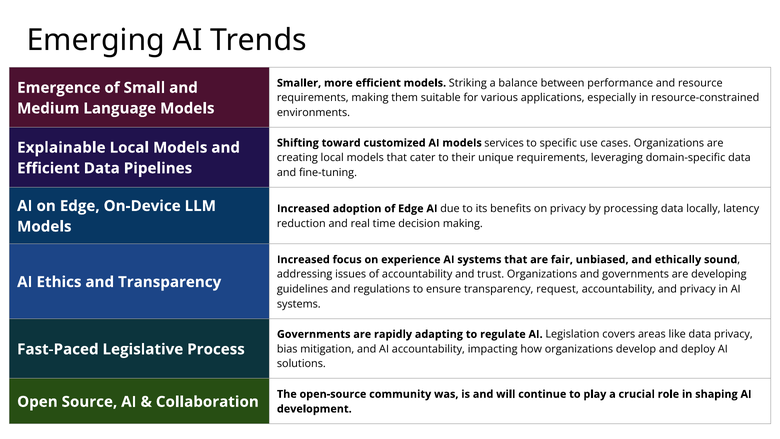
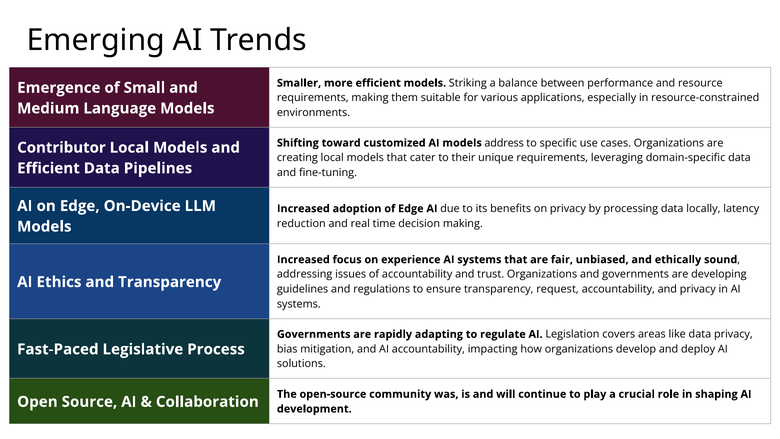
services: services -> address (504, 143)
Explainable: Explainable -> Contributor (61, 148)
